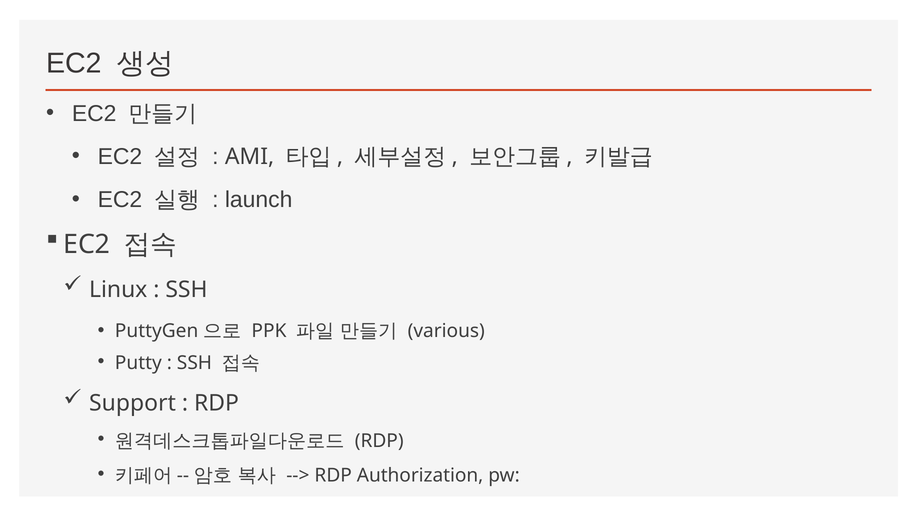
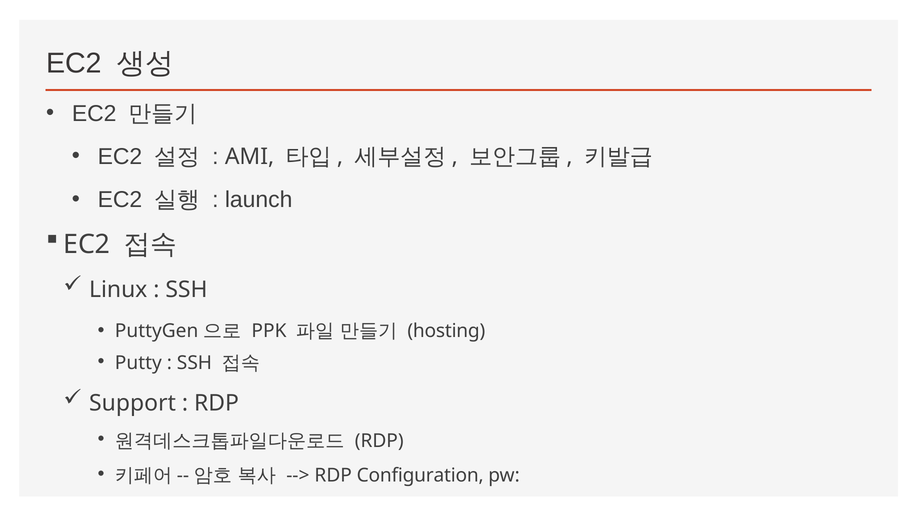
various: various -> hosting (446, 331)
Authorization: Authorization -> Configuration (420, 475)
